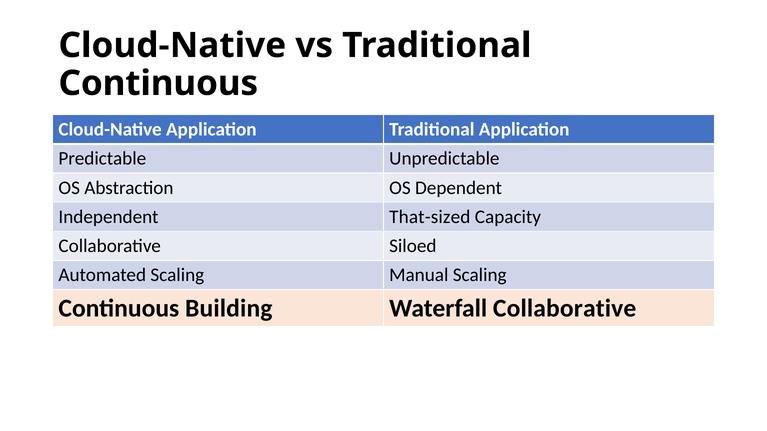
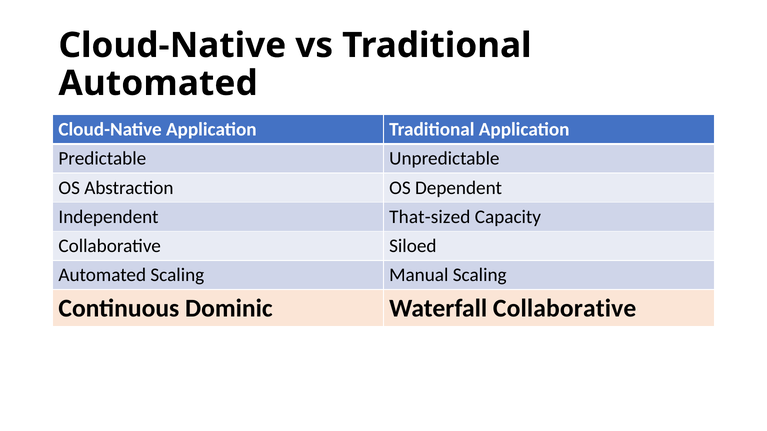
Continuous: Continuous -> Automated (158, 83)
Building: Building -> Dominic (229, 309)
